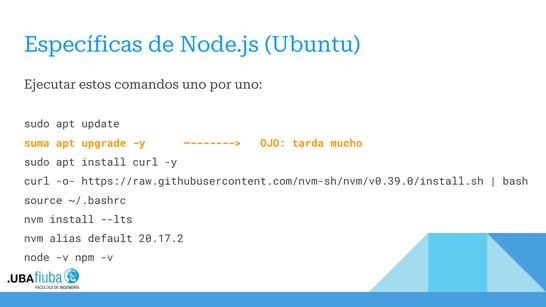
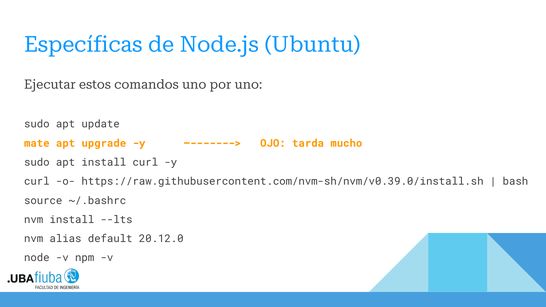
suma: suma -> mate (37, 143)
20.17.2: 20.17.2 -> 20.12.0 (161, 239)
